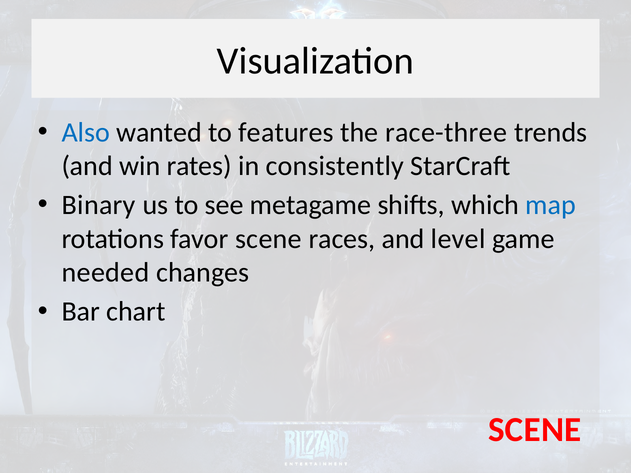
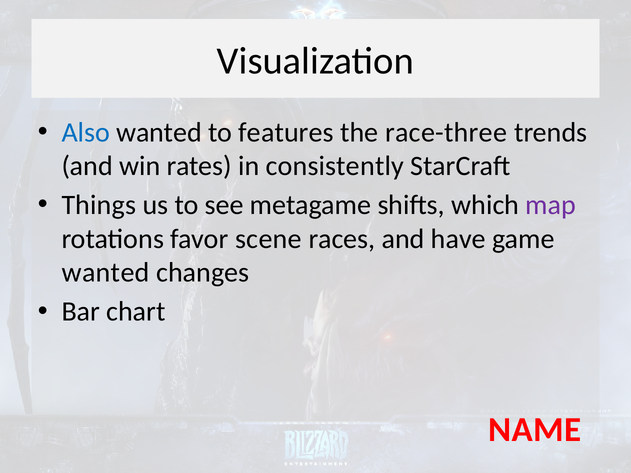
Binary: Binary -> Things (99, 205)
map colour: blue -> purple (551, 205)
level: level -> have (458, 239)
needed: needed -> wanted (106, 273)
SCENE: SCENE -> NAME (535, 430)
